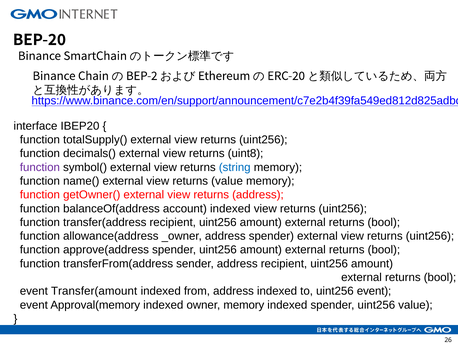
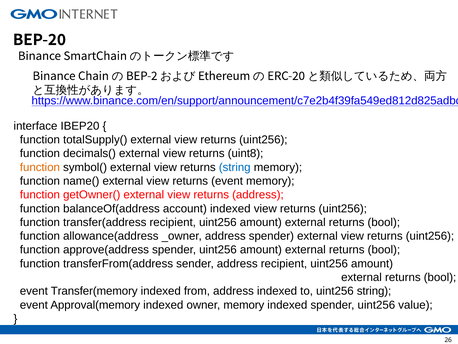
function colour: purple -> orange (40, 167)
returns value: value -> event (227, 181)
Transfer(amount: Transfer(amount -> Transfer(memory (94, 291)
uint256 event: event -> string (374, 291)
